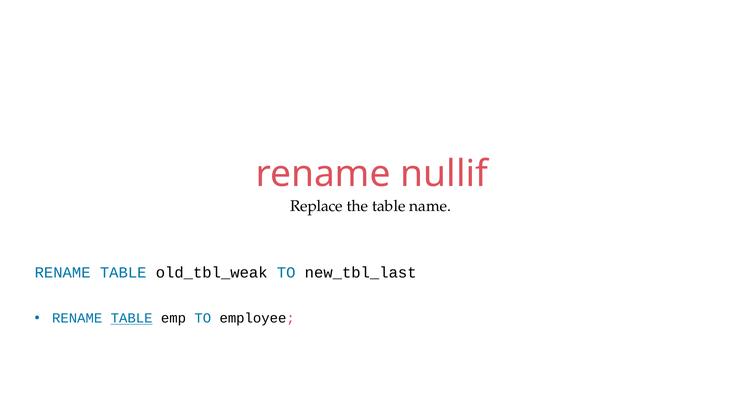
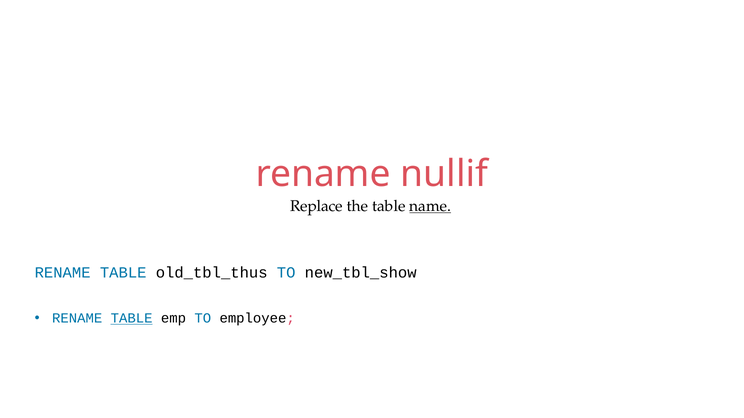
name underline: none -> present (430, 206)
old_tbl_weak: old_tbl_weak -> old_tbl_thus (212, 273)
new_tbl_last: new_tbl_last -> new_tbl_show (361, 273)
